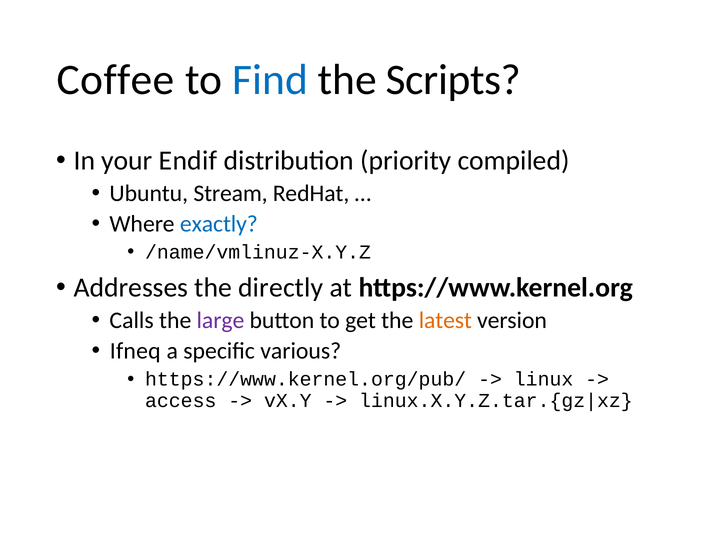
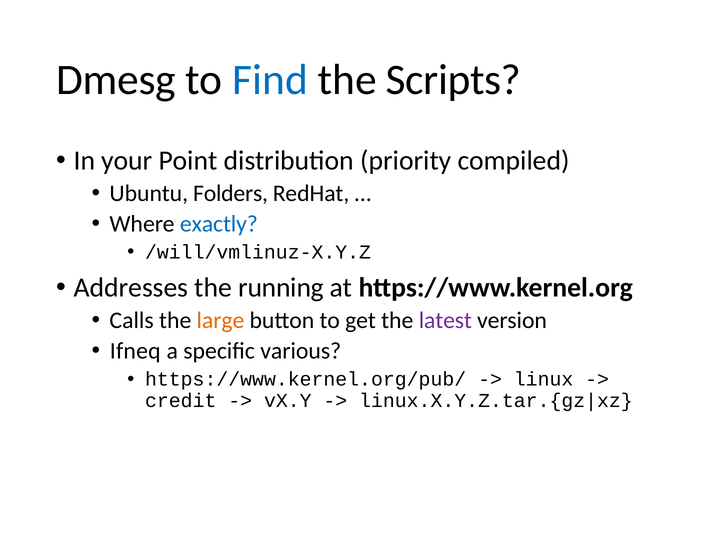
Coffee: Coffee -> Dmesg (116, 80)
Endif: Endif -> Point (188, 161)
Stream: Stream -> Folders (231, 193)
/name/vmlinuz-X.Y.Z: /name/vmlinuz-X.Y.Z -> /will/vmlinuz-X.Y.Z (258, 252)
directly: directly -> running (281, 288)
large colour: purple -> orange (220, 320)
latest colour: orange -> purple (445, 320)
access: access -> credit (181, 401)
